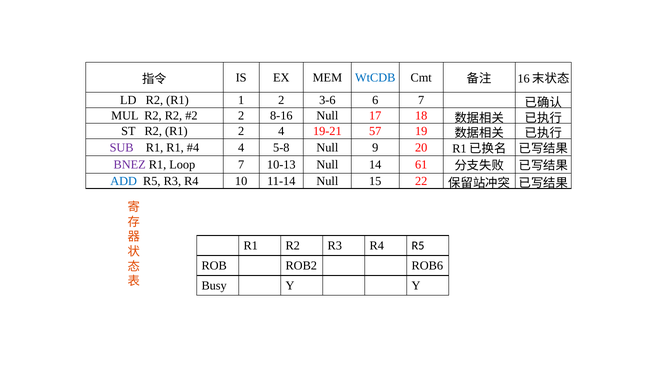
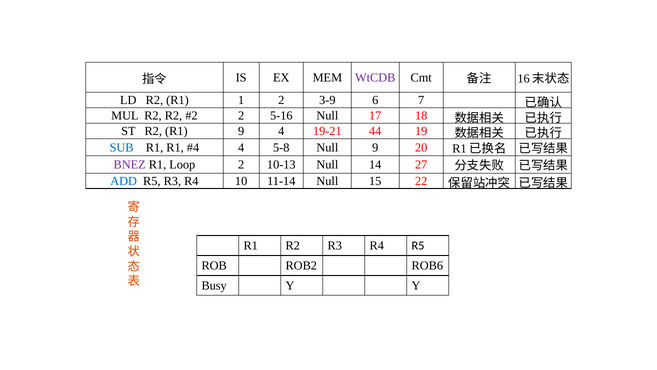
WtCDB colour: blue -> purple (375, 78)
3-6: 3-6 -> 3-9 (327, 100)
8-16: 8-16 -> 5-16 (281, 116)
R1 2: 2 -> 9 (241, 131)
57: 57 -> 44 (375, 131)
SUB colour: purple -> blue (122, 147)
Loop 7: 7 -> 2 (241, 165)
61: 61 -> 27 (421, 165)
